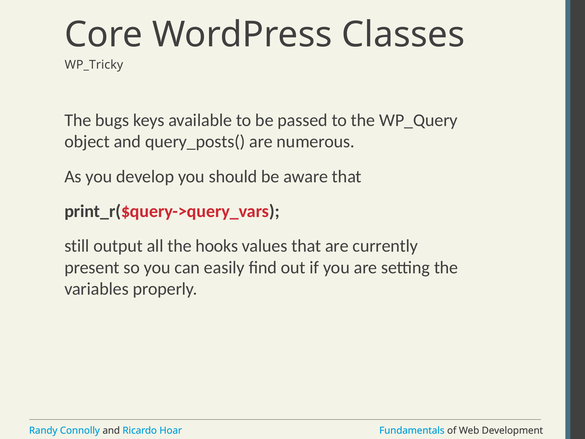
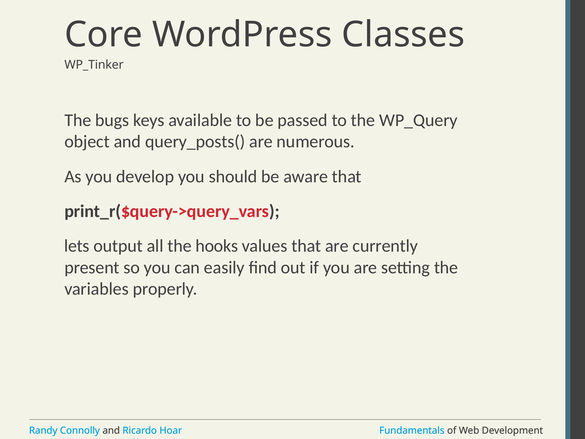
WP_Tricky: WP_Tricky -> WP_Tinker (94, 65)
still: still -> lets (77, 246)
